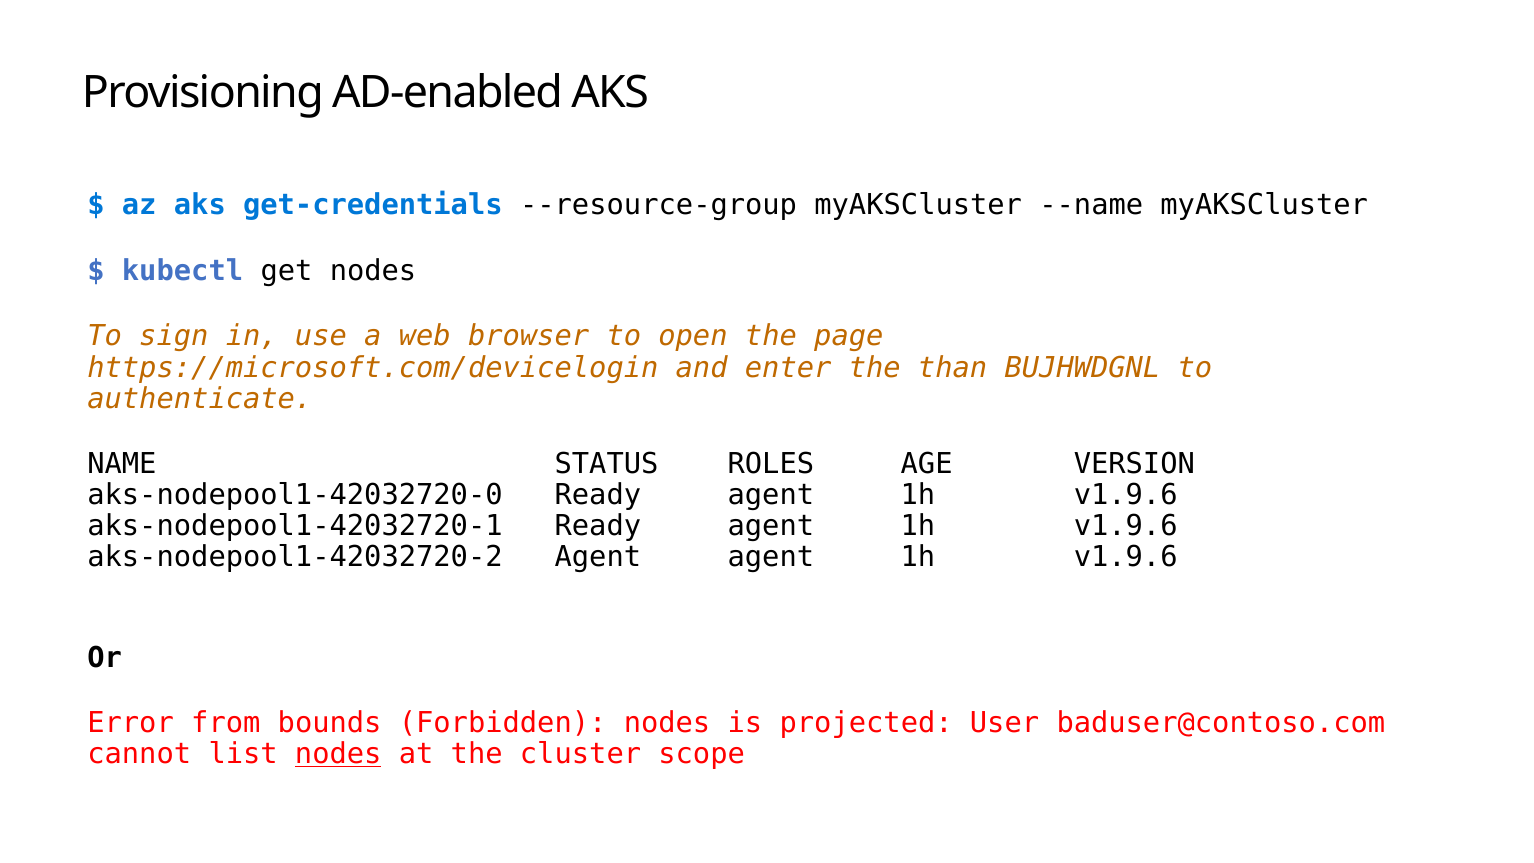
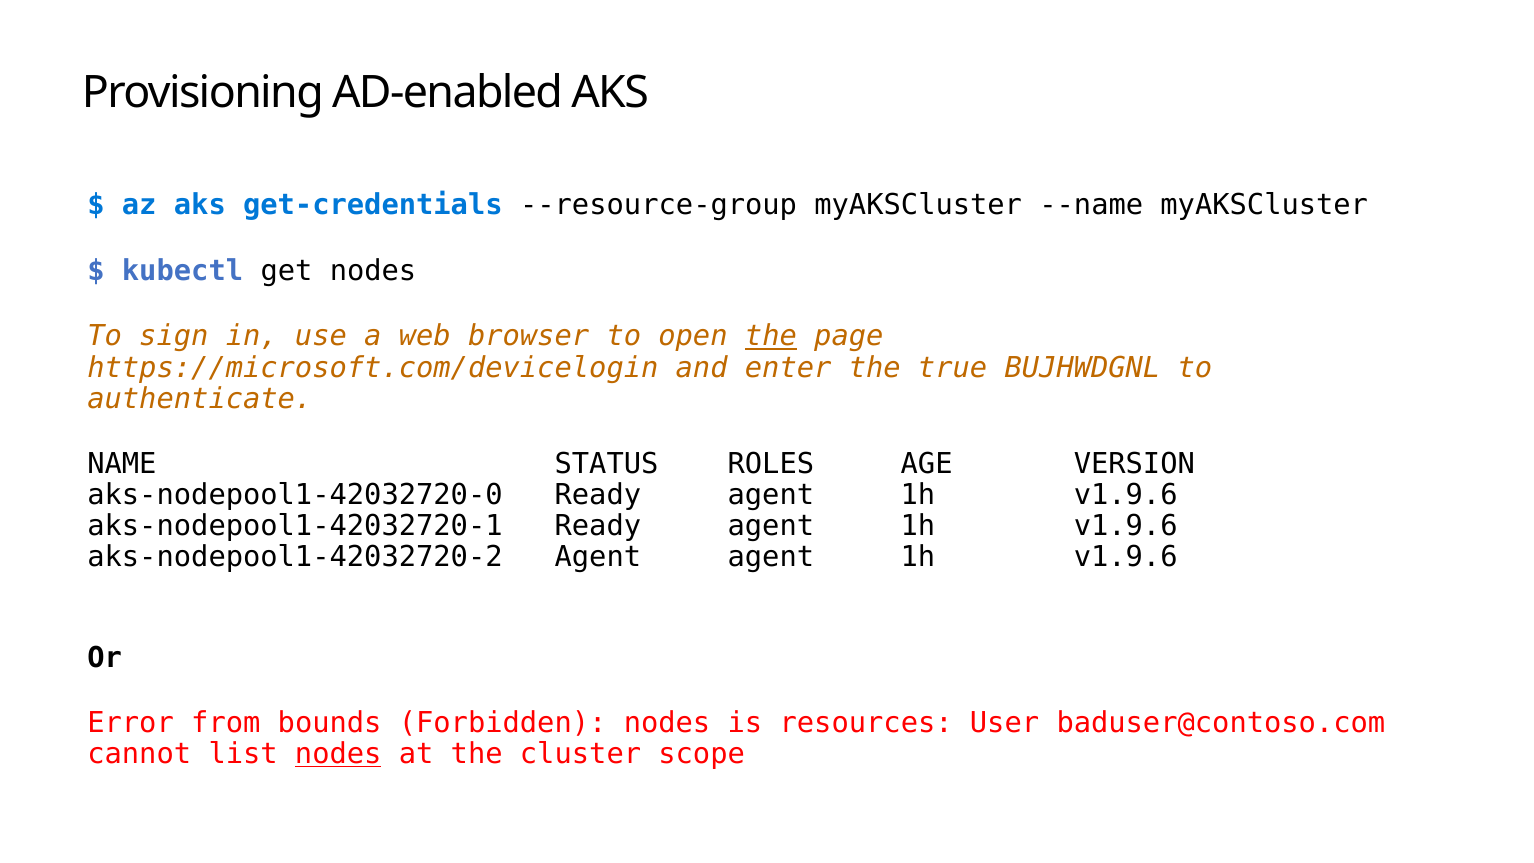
the underline: none -> present (771, 336)
than: than -> true (953, 367)
projected: projected -> resources (866, 723)
